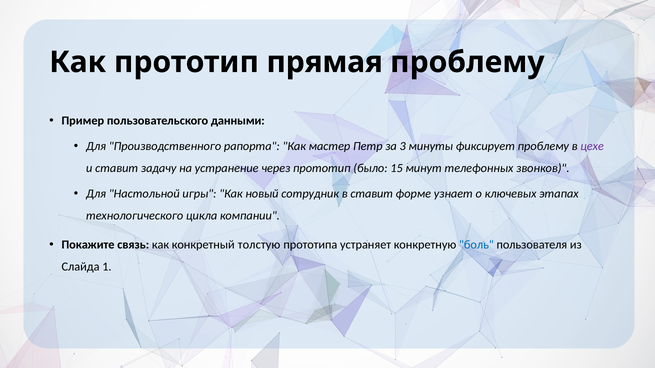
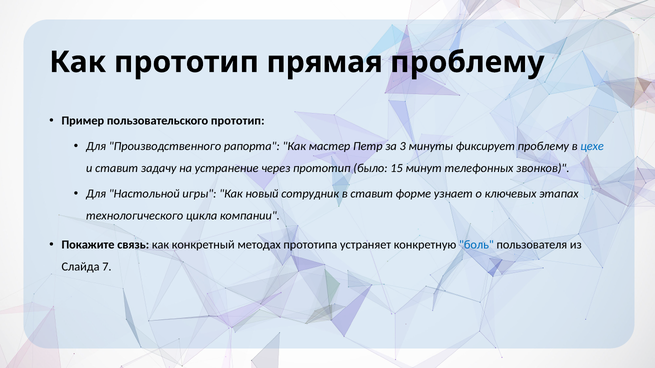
пользовательского данными: данными -> прототип (238, 121)
цехе colour: purple -> blue (592, 146)
толстую: толстую -> методах (259, 245)
1: 1 -> 7 (107, 267)
